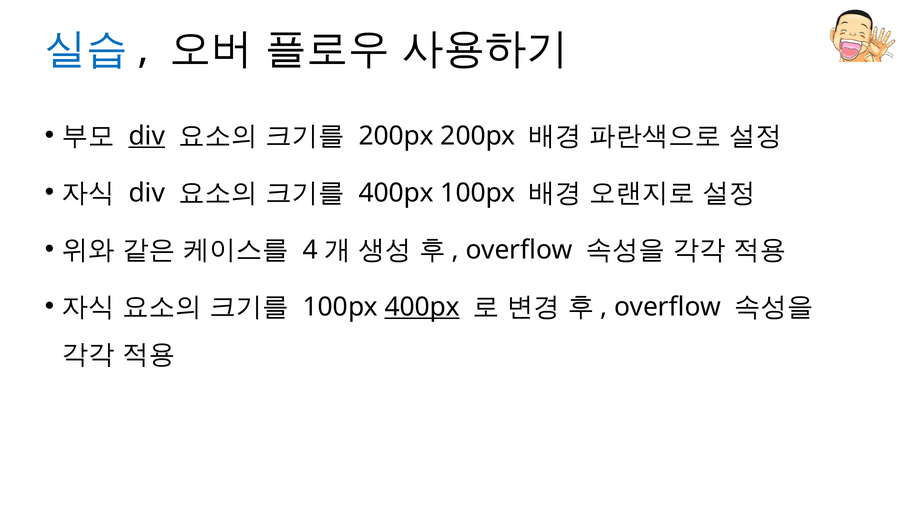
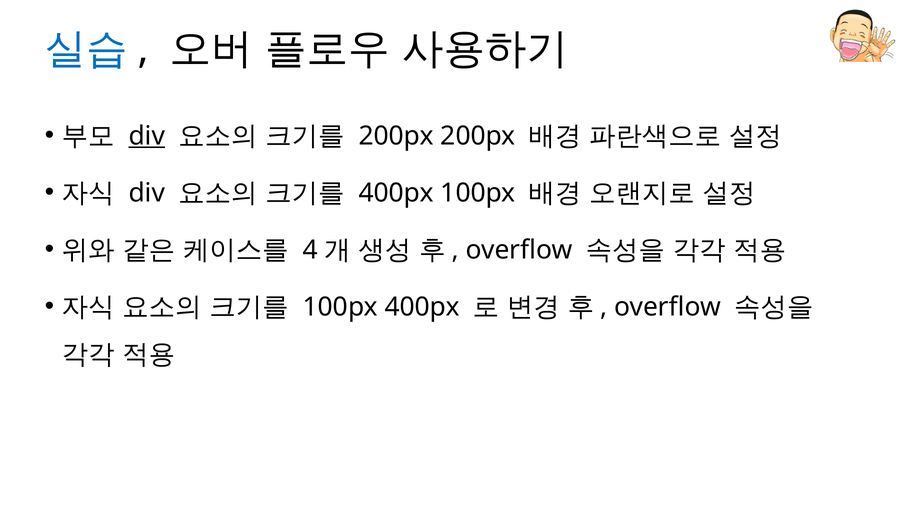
400px underline: present -> none (422, 307)
